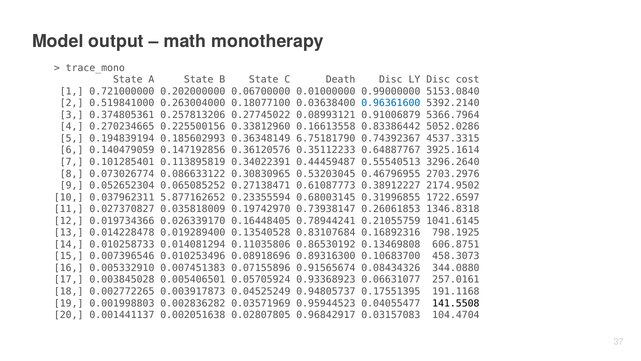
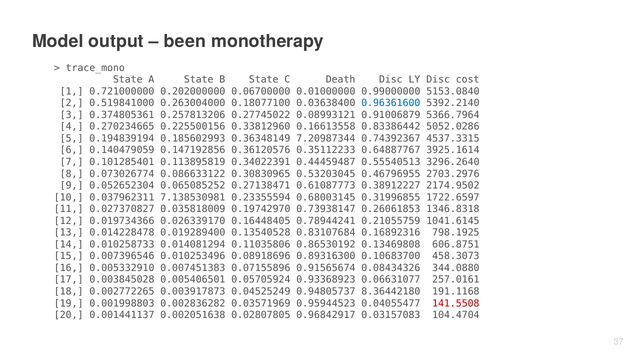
math: math -> been (185, 41)
6.75181790: 6.75181790 -> 7.20987344 (326, 138)
5.877162652: 5.877162652 -> 7.138530981 (193, 197)
0.17551395: 0.17551395 -> 8.36442180 (391, 291)
141.5508 colour: black -> red (456, 303)
